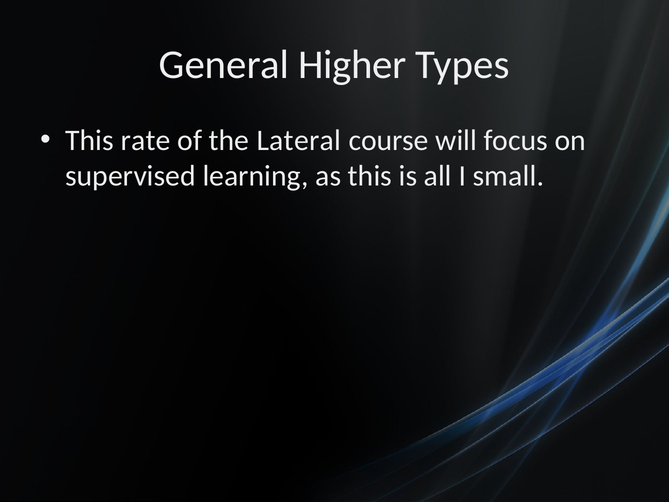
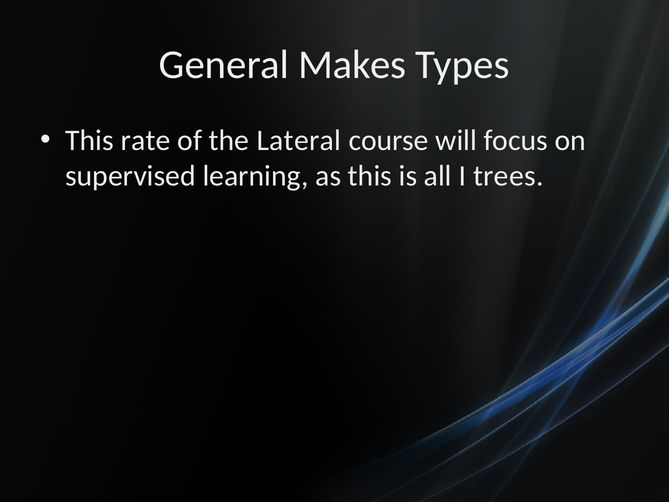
Higher: Higher -> Makes (352, 65)
small: small -> trees (508, 176)
